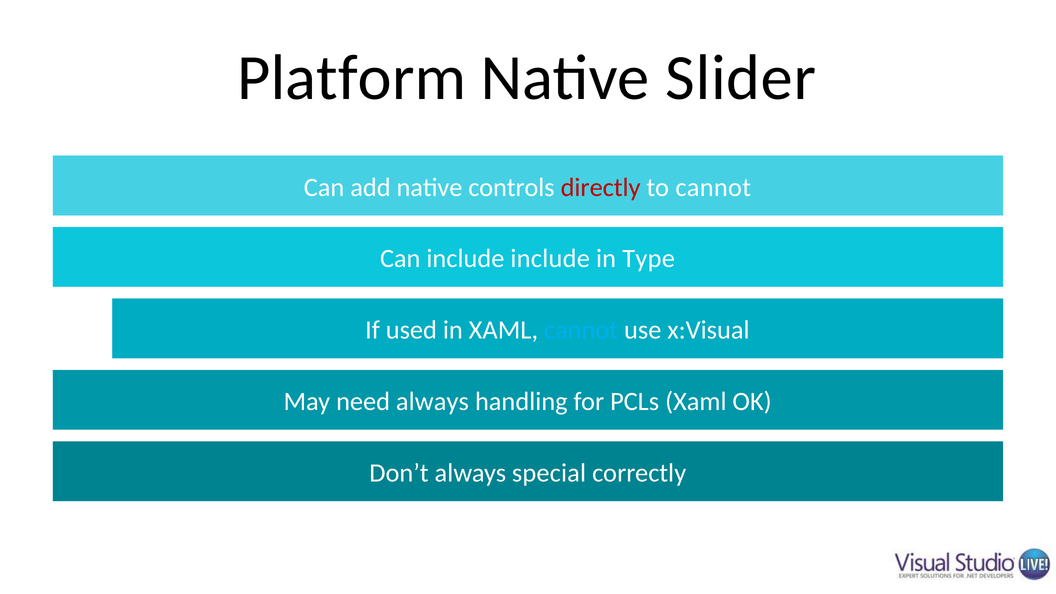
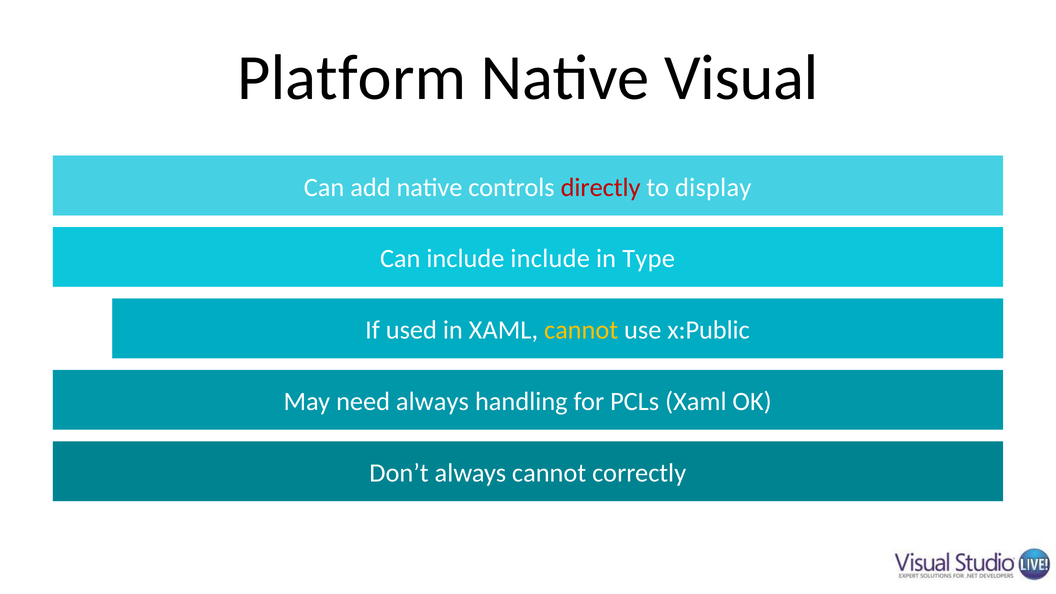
Slider: Slider -> Visual (741, 78)
to cannot: cannot -> display (713, 187)
cannot colour: light blue -> yellow (581, 330)
x:Visual: x:Visual -> x:Public (708, 330)
always special: special -> cannot (549, 473)
